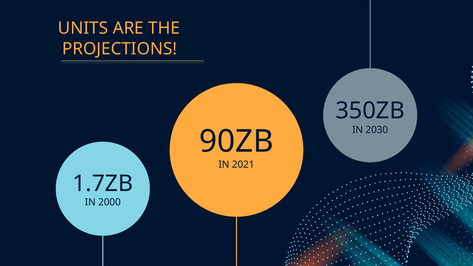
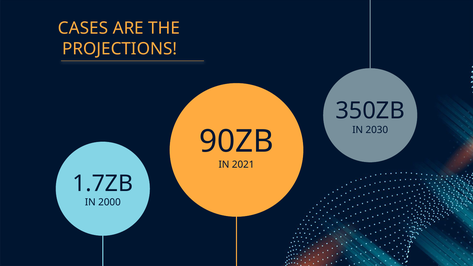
UNITS: UNITS -> CASES (83, 28)
